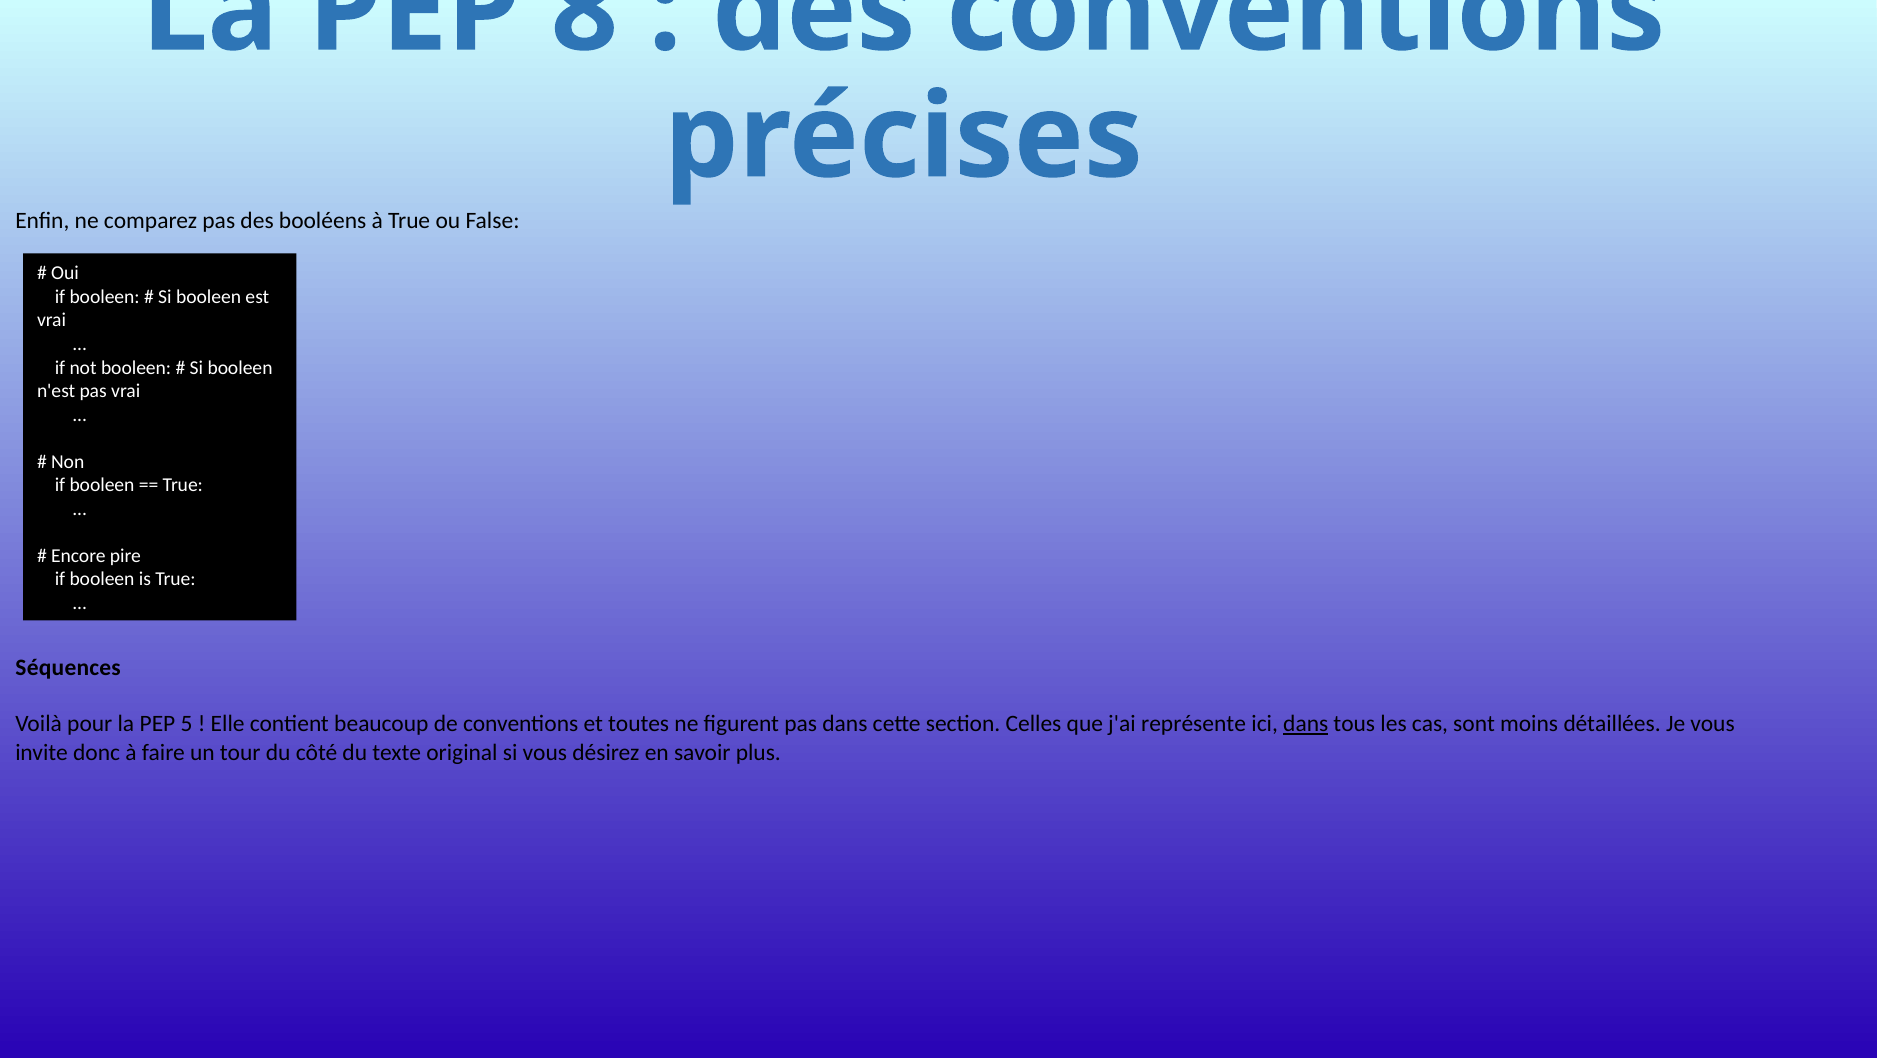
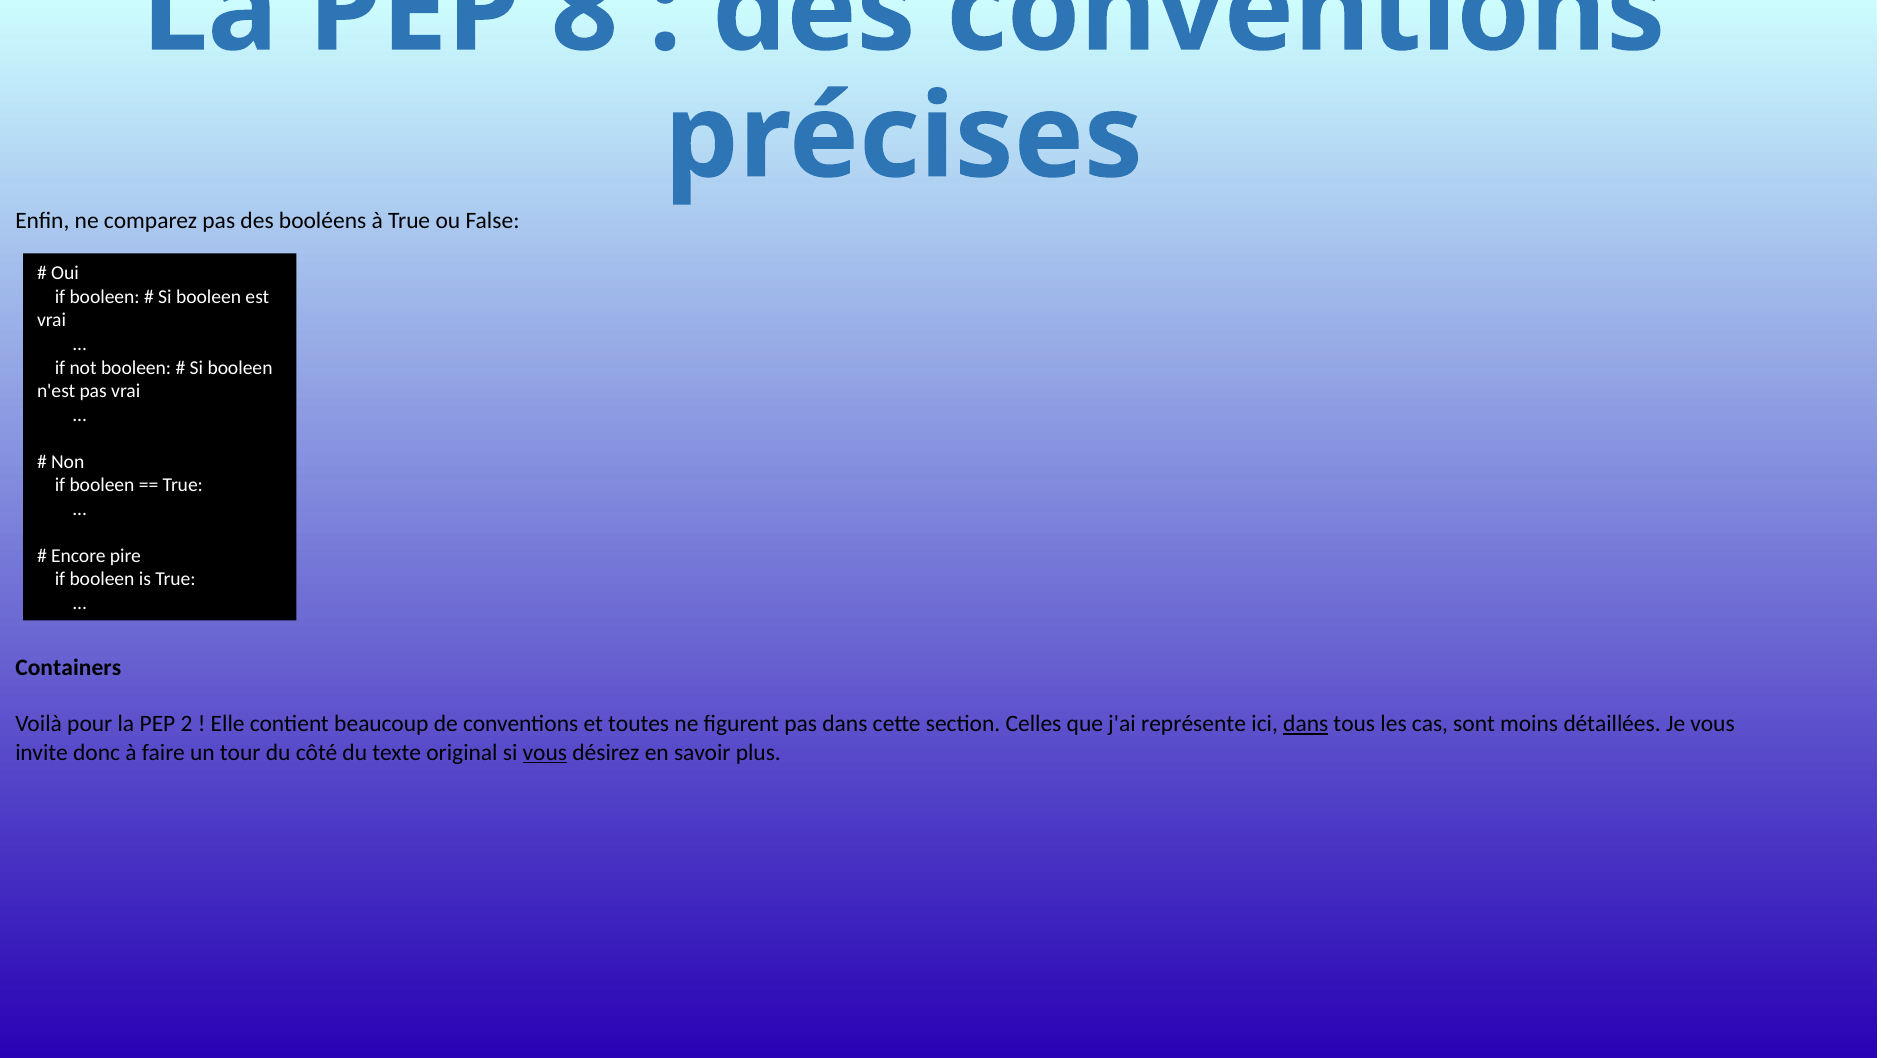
Séquences: Séquences -> Containers (68, 668)
5: 5 -> 2 (187, 724)
vous underline: none -> present (545, 752)
